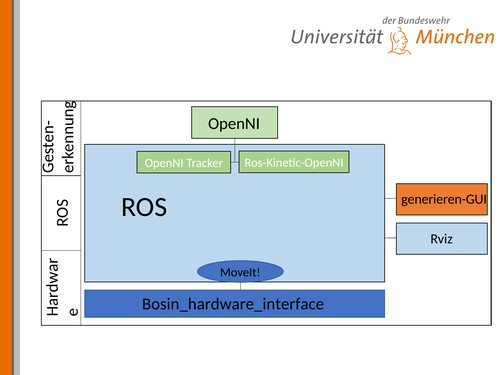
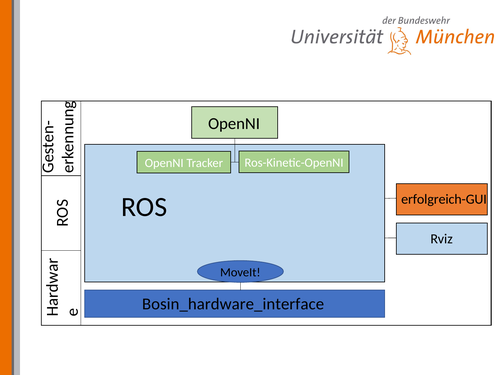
generieren-GUI: generieren-GUI -> erfolgreich-GUI (444, 200)
